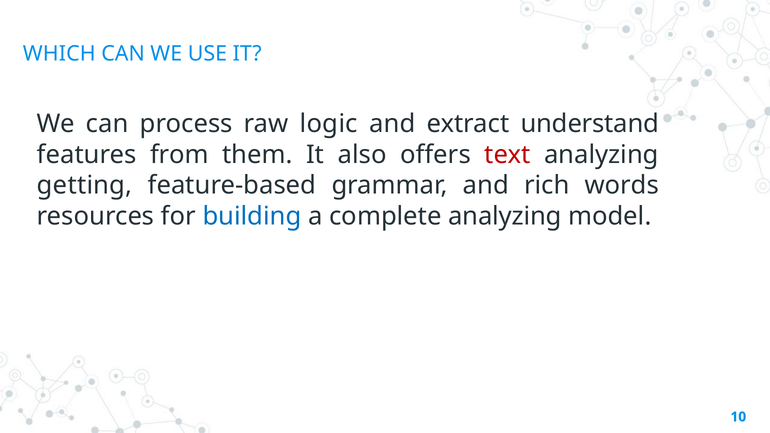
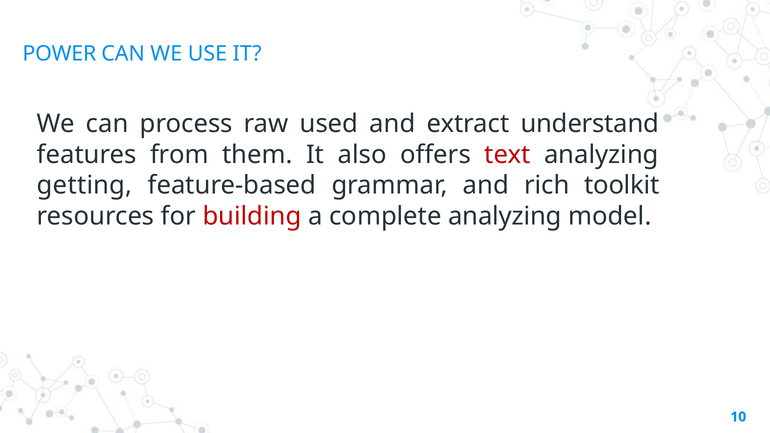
WHICH: WHICH -> POWER (59, 54)
logic: logic -> used (329, 124)
words: words -> toolkit (622, 186)
building colour: blue -> red (252, 216)
